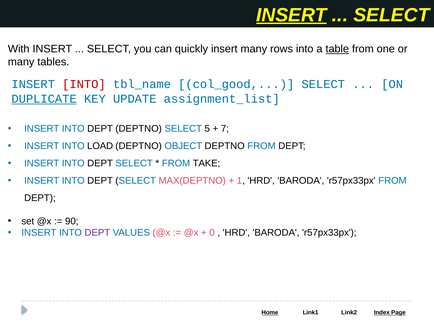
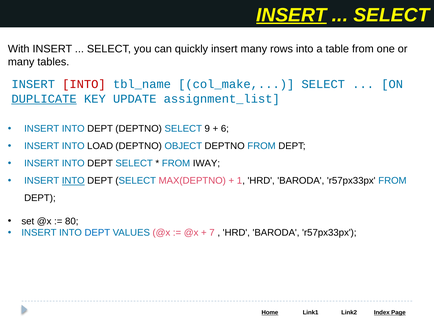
table underline: present -> none (337, 49)
col_good: col_good -> col_make (236, 84)
5: 5 -> 9 (207, 129)
7: 7 -> 6 (225, 129)
TAKE: TAKE -> IWAY (206, 164)
INTO underline: none -> present (73, 181)
90: 90 -> 80 (72, 222)
DEPT colour: purple -> blue (97, 233)
0: 0 -> 7 (212, 233)
